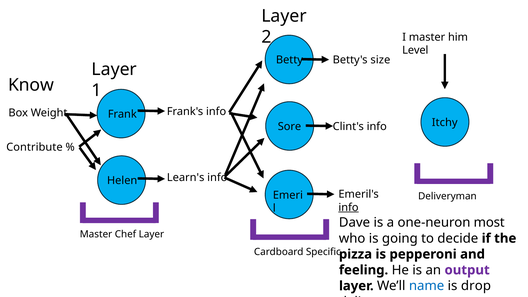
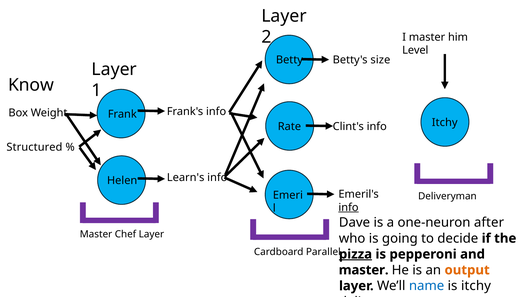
Sore: Sore -> Rate (289, 126)
Contribute: Contribute -> Structured (34, 147)
most: most -> after (489, 223)
Specific: Specific -> Parallel (323, 252)
pizza underline: none -> present (355, 254)
feeling: feeling -> master (364, 270)
output colour: purple -> orange (467, 270)
is drop: drop -> itchy (476, 286)
